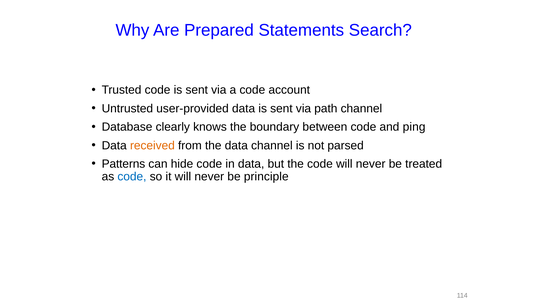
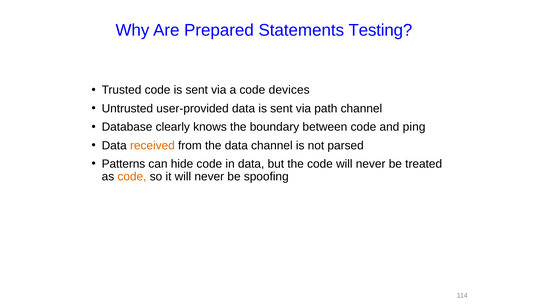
Search: Search -> Testing (380, 30)
account: account -> devices (289, 90)
code colour: blue -> orange (132, 177)
principle: principle -> spoofing (266, 177)
